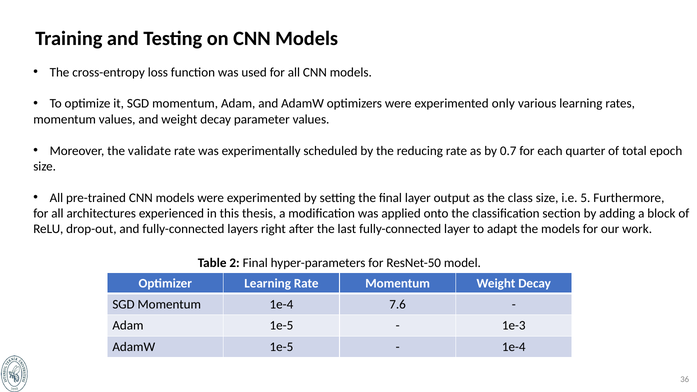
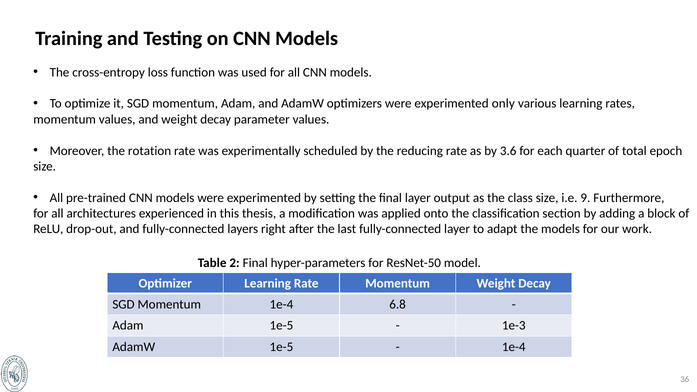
validate: validate -> rotation (150, 151)
0.7: 0.7 -> 3.6 (508, 151)
5: 5 -> 9 (585, 198)
7.6: 7.6 -> 6.8 (398, 304)
